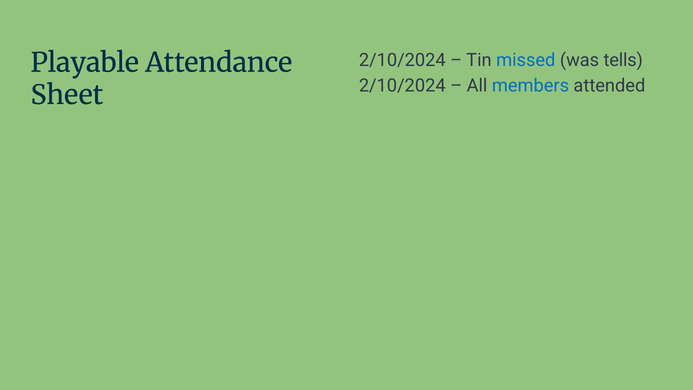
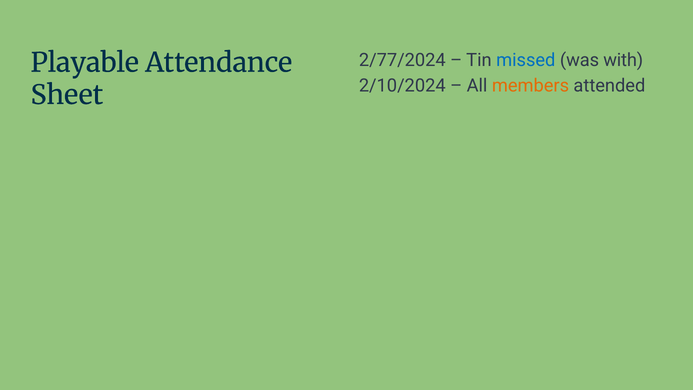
2/10/2024: 2/10/2024 -> 2/77/2024 (402, 60)
tells: tells -> with (623, 60)
members colour: blue -> orange (531, 86)
